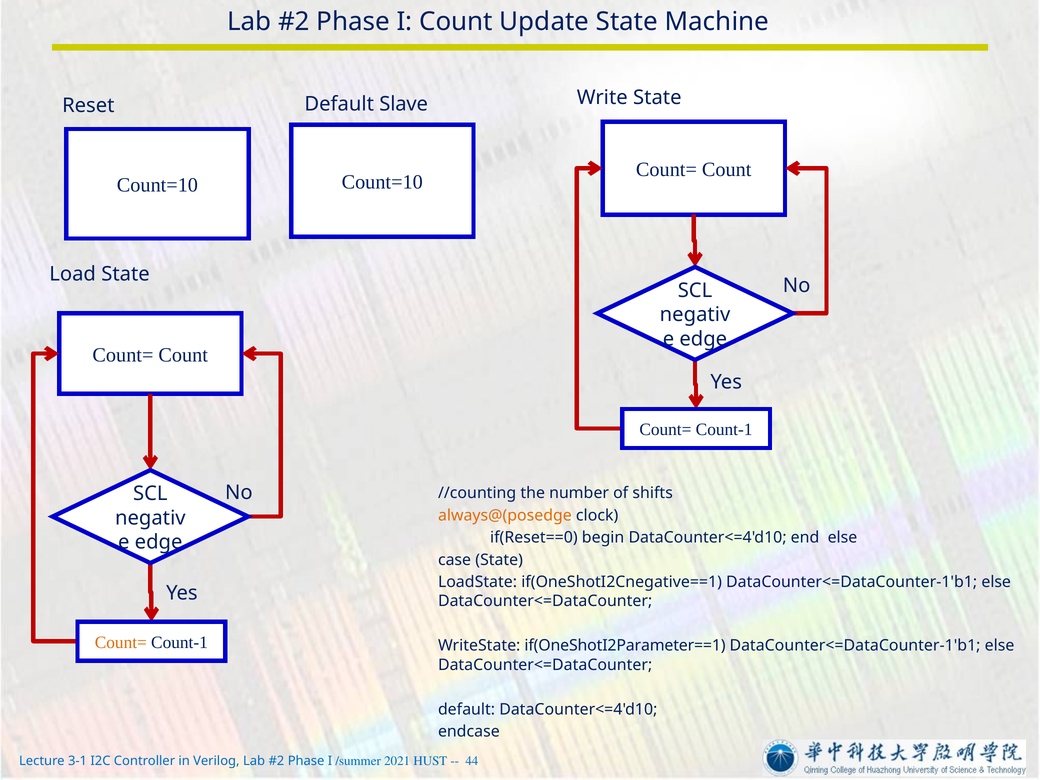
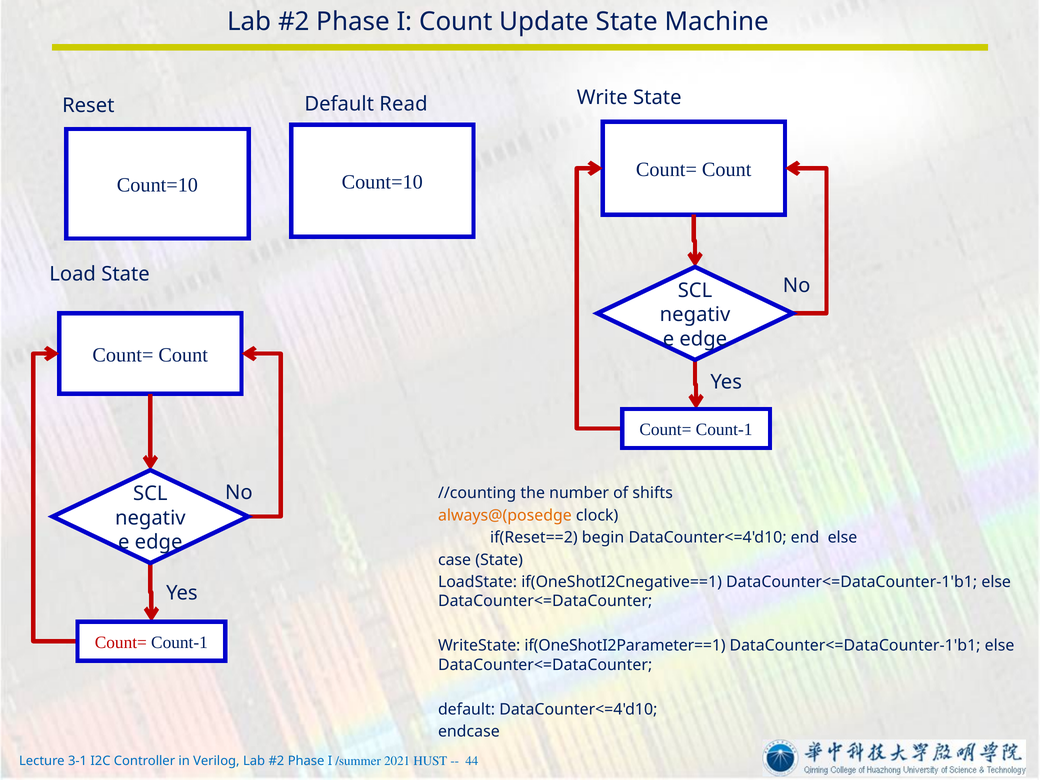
Slave: Slave -> Read (403, 104)
if(Reset==0: if(Reset==0 -> if(Reset==2 (534, 538)
Count= colour: orange -> red (121, 642)
